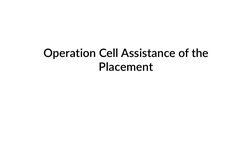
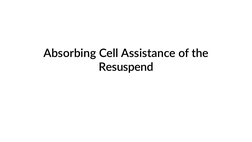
Operation: Operation -> Absorbing (70, 53)
Placement: Placement -> Resuspend (126, 67)
